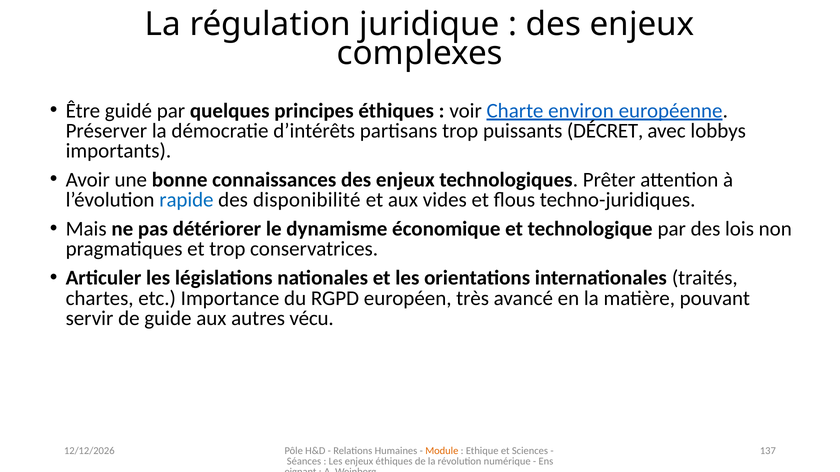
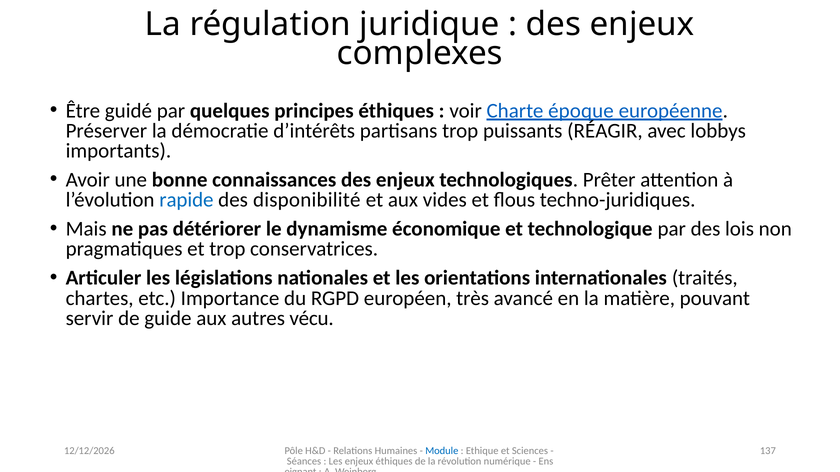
environ: environ -> époque (581, 111)
DÉCRET: DÉCRET -> RÉAGIR (605, 131)
Module colour: orange -> blue (442, 451)
